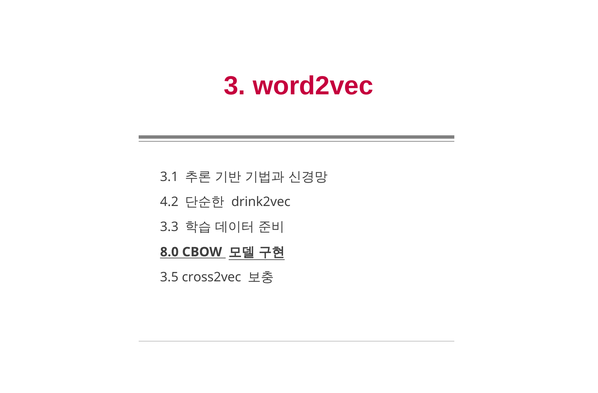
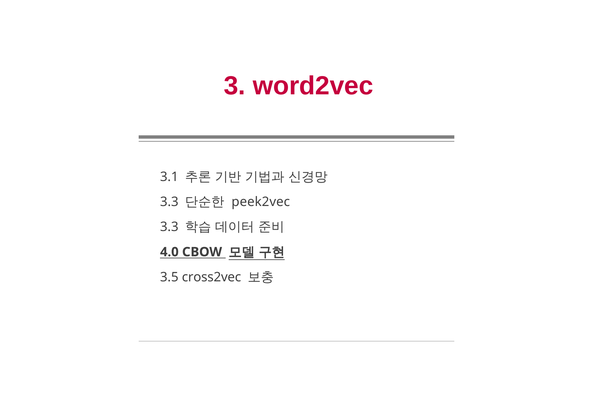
4.2: 4.2 -> 3.3 (169, 202)
drink2vec: drink2vec -> peek2vec (261, 202)
8.0: 8.0 -> 4.0 (169, 252)
